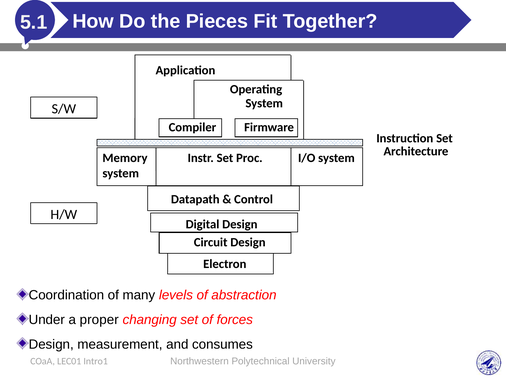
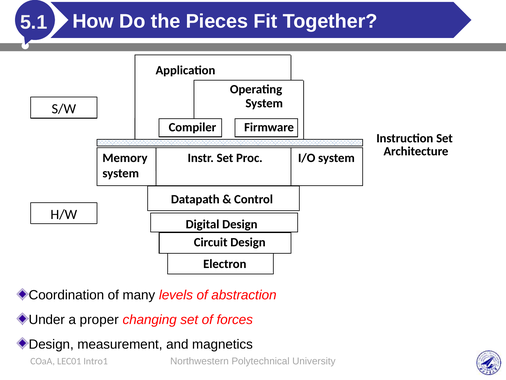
consumes: consumes -> magnetics (222, 344)
